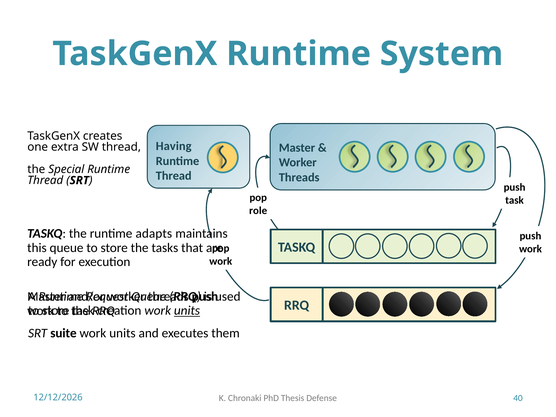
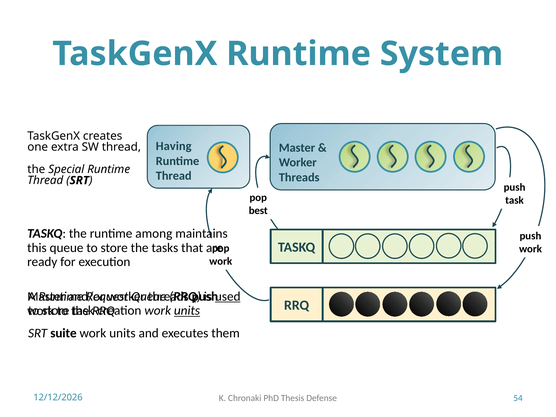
role: role -> best (258, 211)
adapts: adapts -> among (154, 234)
used underline: none -> present (228, 296)
40: 40 -> 54 (518, 398)
